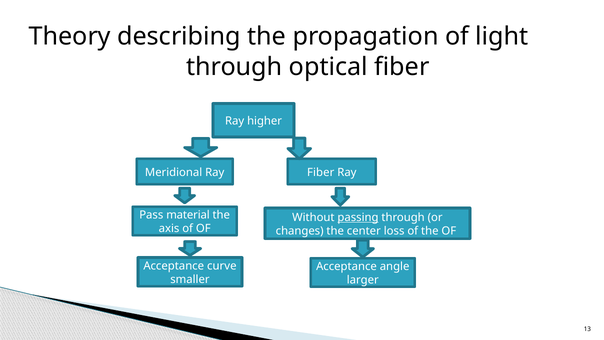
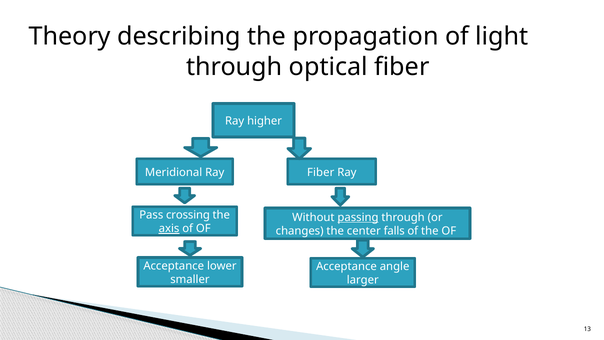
material: material -> crossing (188, 215)
axis underline: none -> present (169, 228)
loss: loss -> falls (394, 231)
curve: curve -> lower (222, 266)
